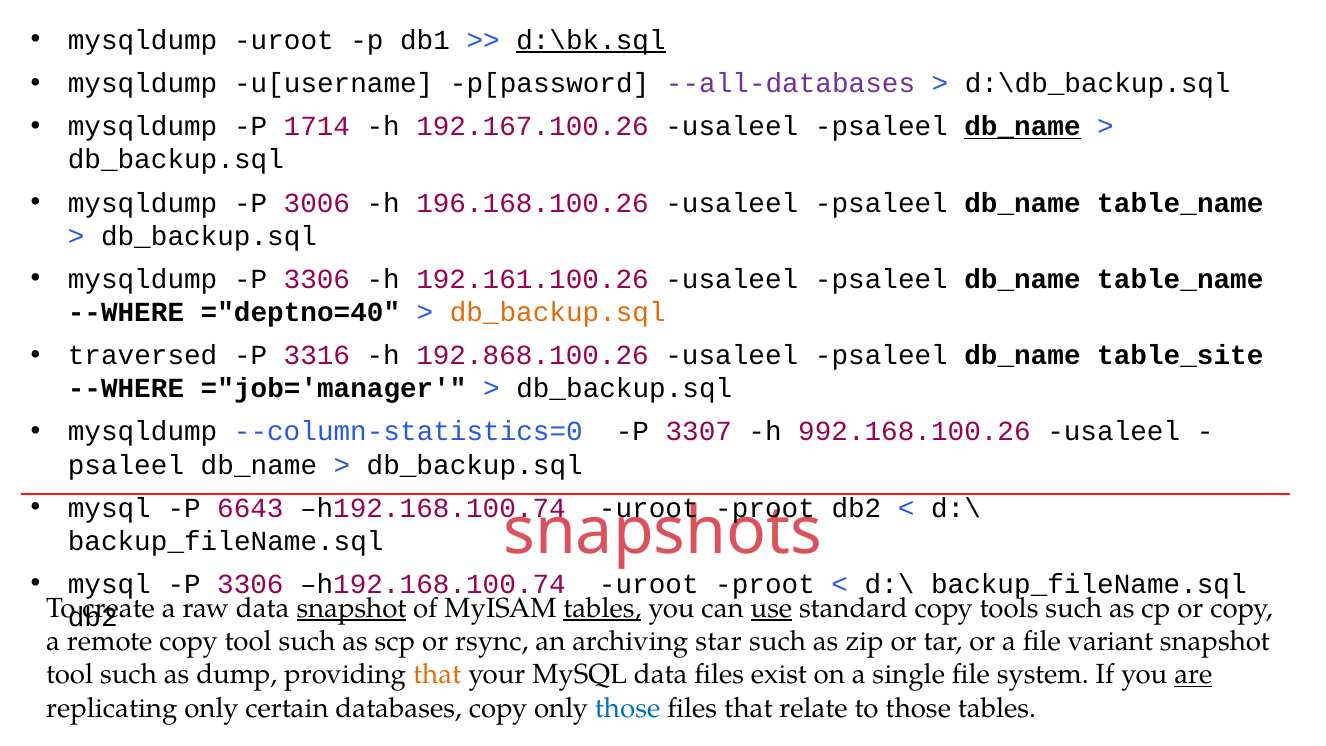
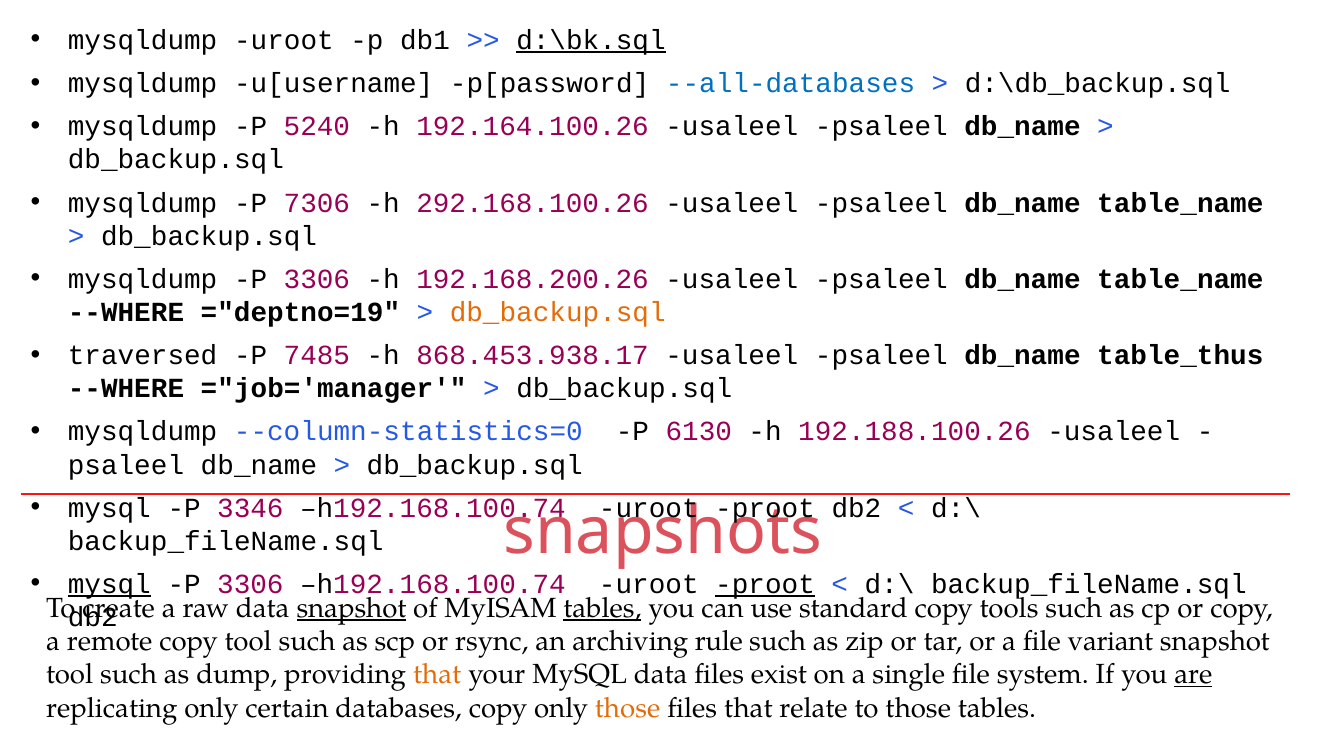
--all-databases colour: purple -> blue (791, 83)
1714: 1714 -> 5240 (317, 127)
192.167.100.26: 192.167.100.26 -> 192.164.100.26 (533, 127)
db_name underline: present -> none (1023, 127)
3006: 3006 -> 7306 (317, 203)
196.168.100.26: 196.168.100.26 -> 292.168.100.26 (533, 203)
192.161.100.26: 192.161.100.26 -> 192.168.200.26 (533, 279)
="deptno=40: ="deptno=40 -> ="deptno=19 (300, 312)
3316: 3316 -> 7485 (317, 355)
192.868.100.26: 192.868.100.26 -> 868.453.938.17 (533, 355)
table_site: table_site -> table_thus (1180, 355)
3307: 3307 -> 6130 (699, 432)
992.168.100.26: 992.168.100.26 -> 192.188.100.26 (914, 432)
6643: 6643 -> 3346 (250, 508)
mysql underline: none -> present (109, 584)
proot underline: none -> present (765, 584)
use underline: present -> none (771, 608)
star: star -> rule (719, 641)
those colour: blue -> orange (628, 708)
